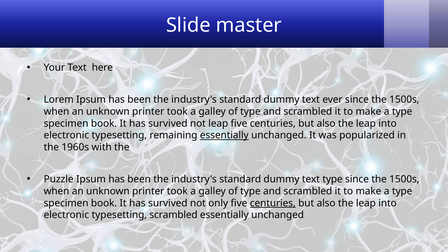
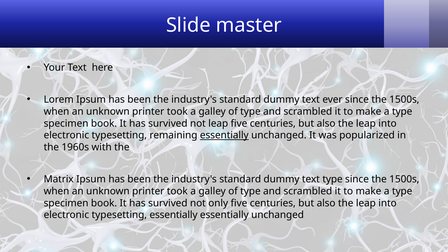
Puzzle: Puzzle -> Matrix (59, 179)
centuries underline: present -> none (273, 203)
typesetting scrambled: scrambled -> essentially (174, 215)
